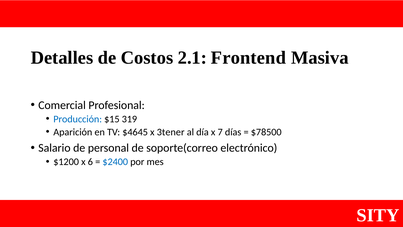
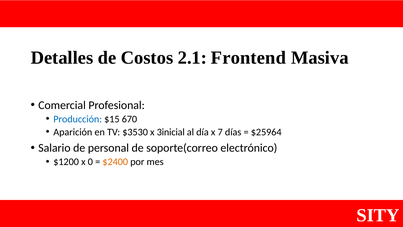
319: 319 -> 670 (129, 119)
$4645: $4645 -> $3530 (135, 132)
3tener: 3tener -> 3inicial (171, 132)
$78500: $78500 -> $25964 (266, 132)
6: 6 -> 0 (90, 162)
$2400 colour: blue -> orange (115, 162)
